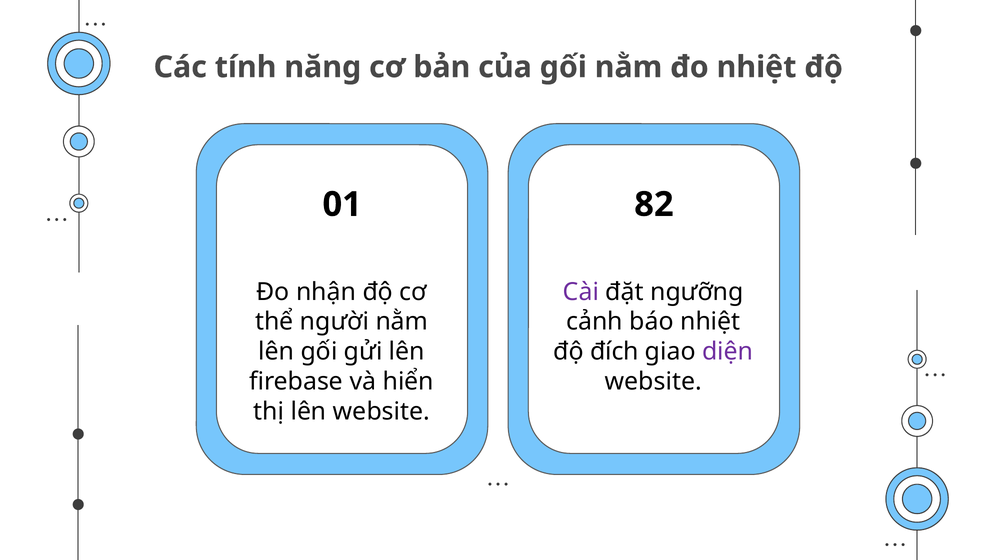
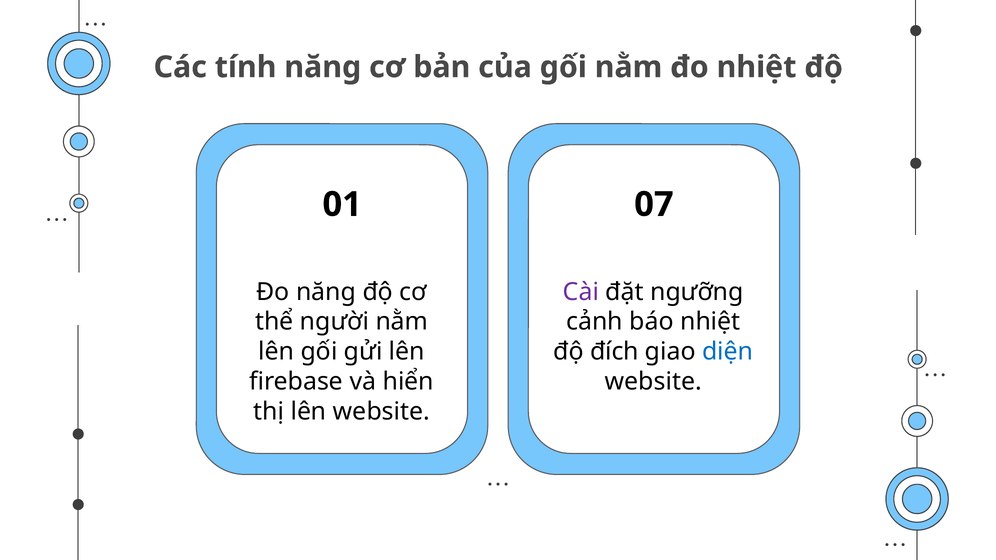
82: 82 -> 07 (654, 205)
Đo nhận: nhận -> năng (326, 292)
diện colour: purple -> blue (728, 352)
